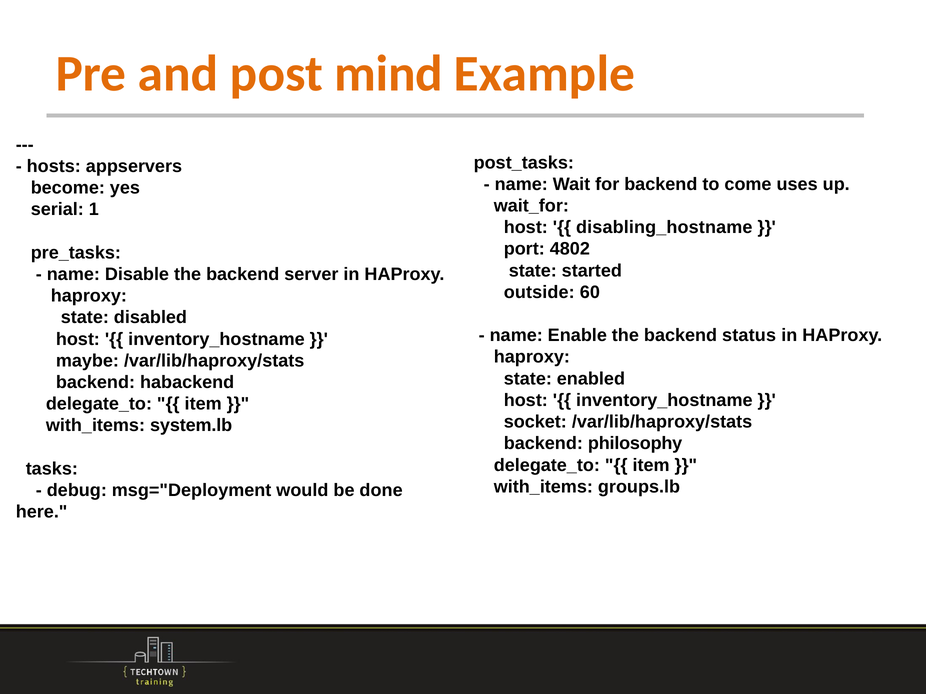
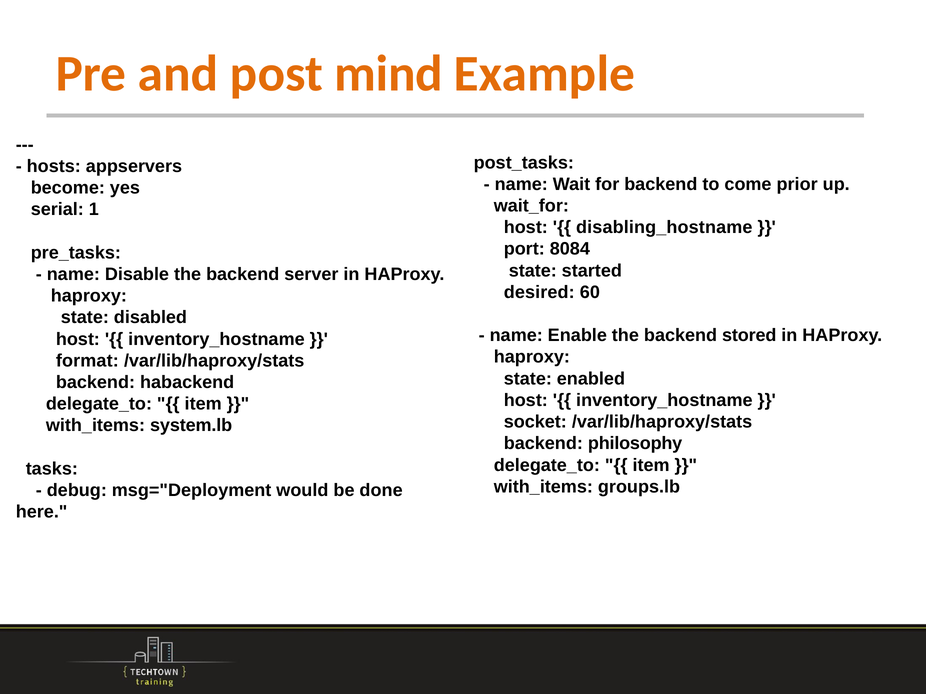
uses: uses -> prior (797, 184)
4802: 4802 -> 8084 (570, 249)
outside: outside -> desired (539, 292)
status: status -> stored (749, 336)
maybe: maybe -> format (87, 361)
